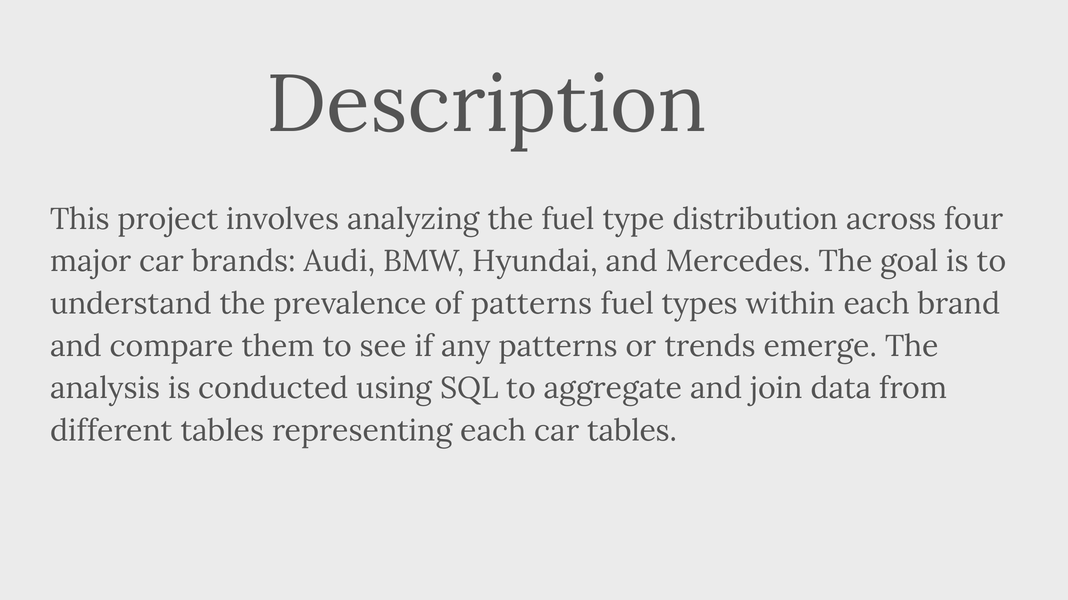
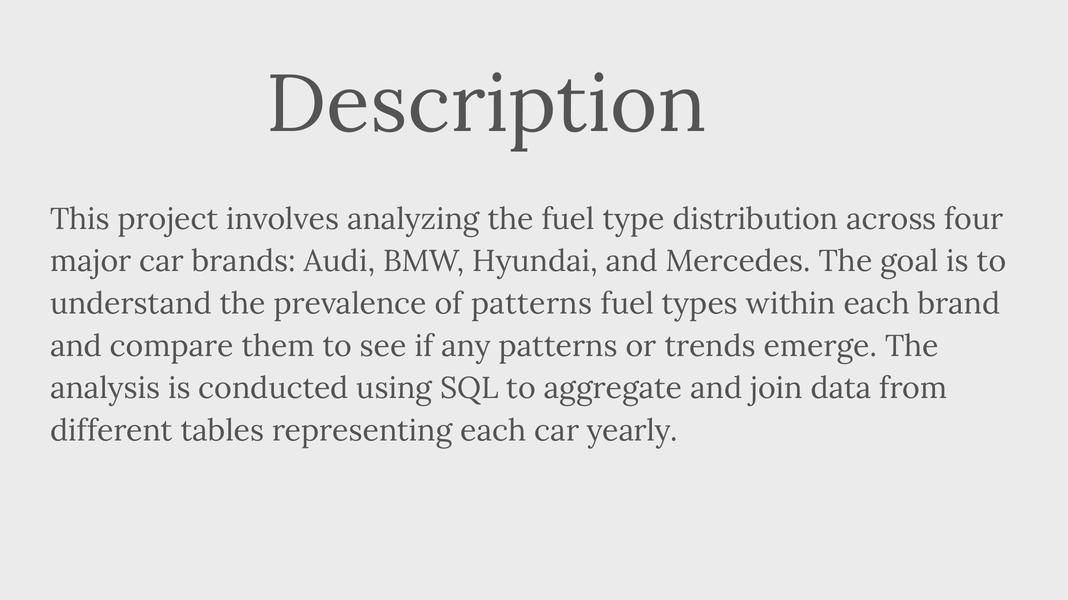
car tables: tables -> yearly (632, 431)
